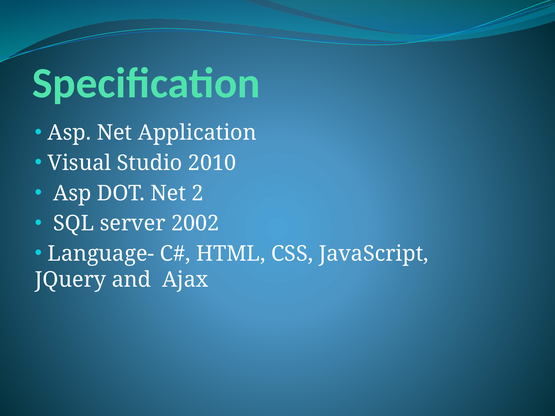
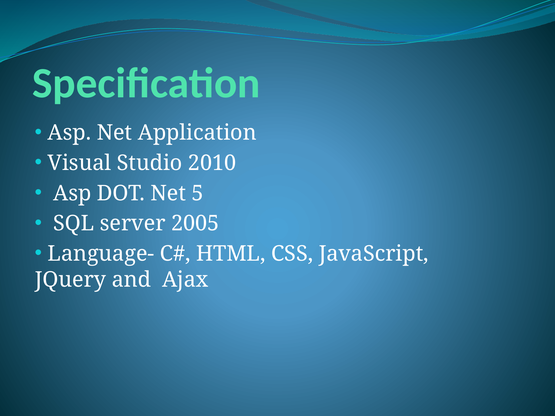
2: 2 -> 5 (198, 193)
2002: 2002 -> 2005 (195, 224)
